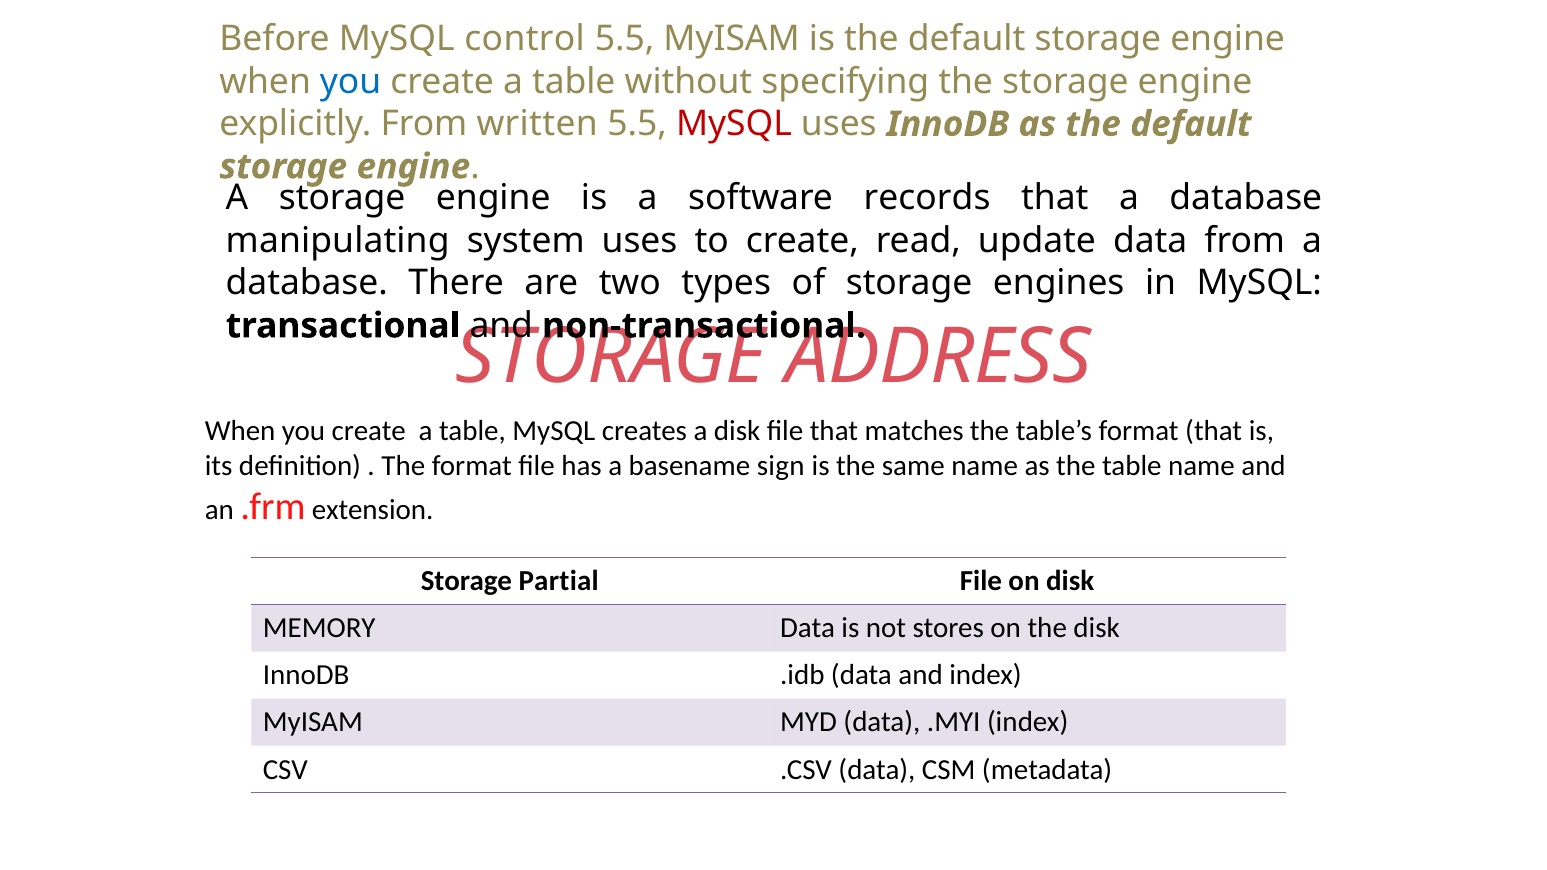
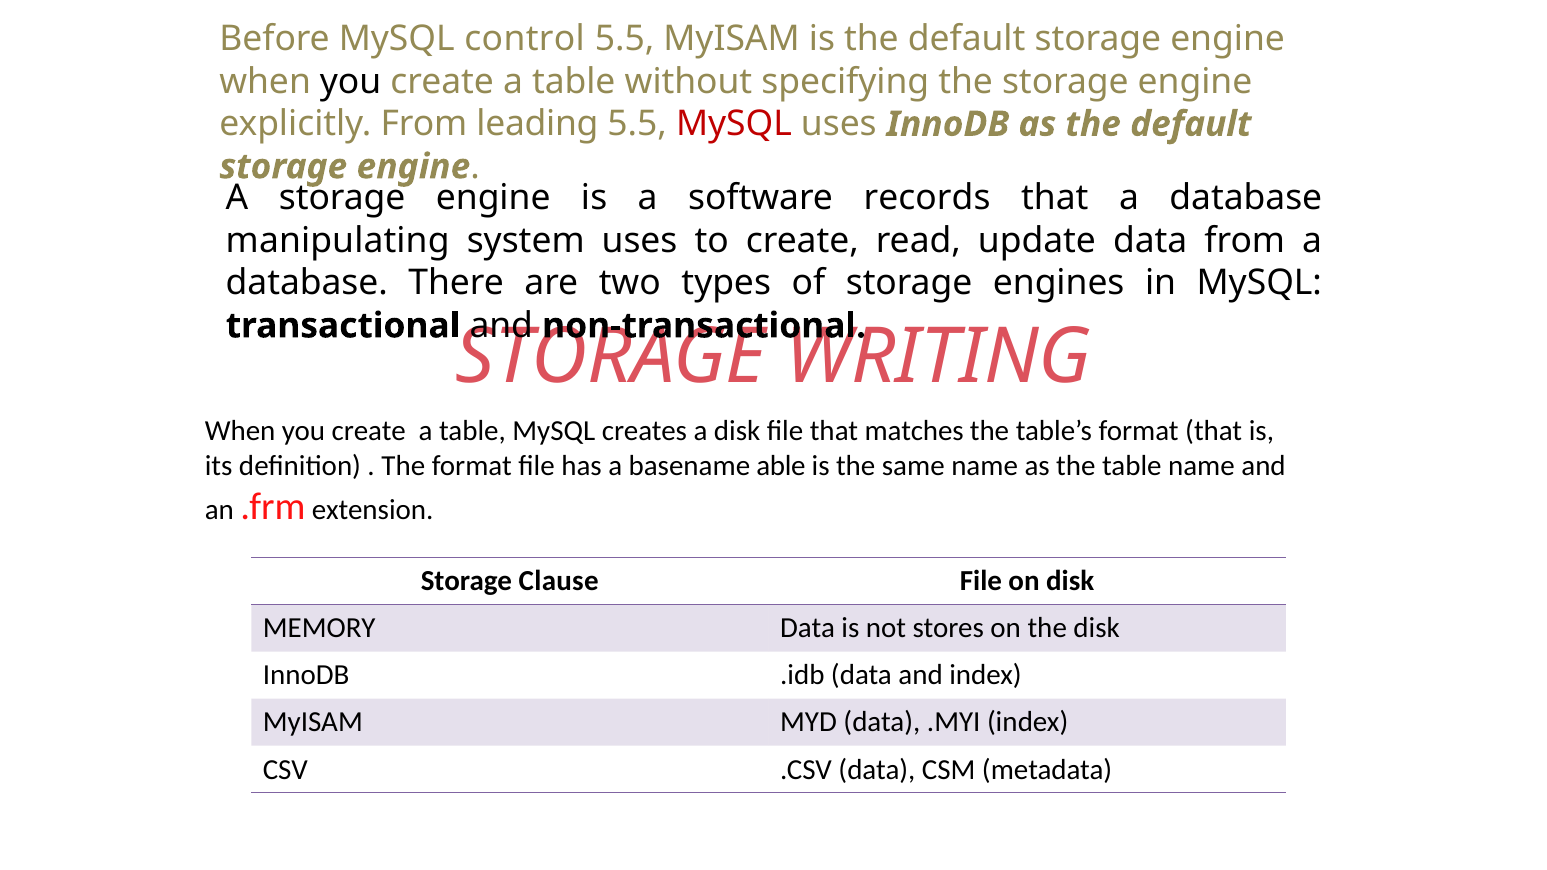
you colour: blue -> black (351, 82)
written: written -> leading (537, 124)
ADDRESS: ADDRESS -> WRITING (938, 357)
sign: sign -> able (781, 466)
Partial: Partial -> Clause (559, 582)
